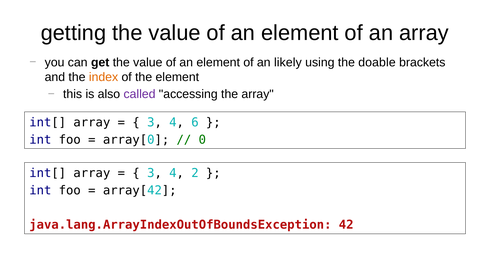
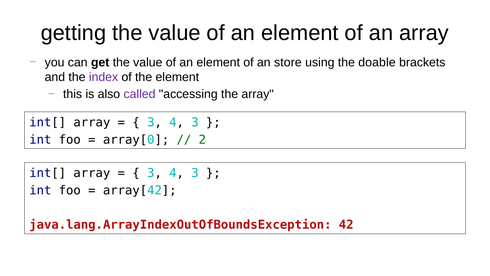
likely: likely -> store (288, 62)
index colour: orange -> purple (104, 77)
6: 6 -> 3 (195, 122)
0: 0 -> 2 (202, 139)
2: 2 -> 3 (195, 173)
